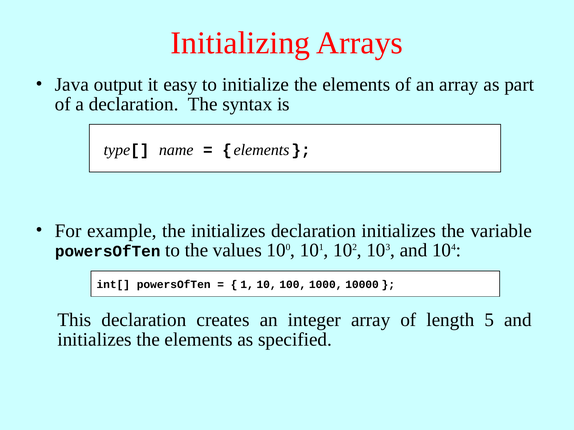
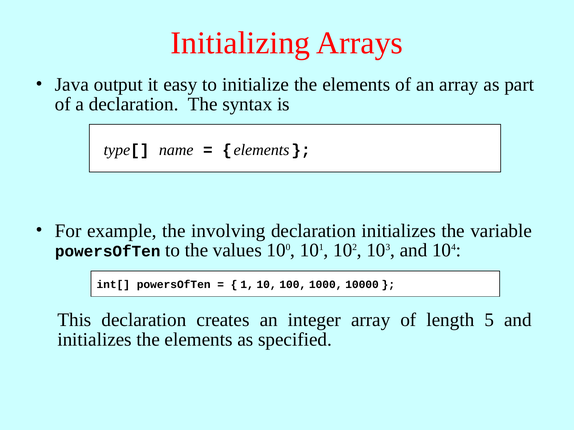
the initializes: initializes -> involving (228, 231)
